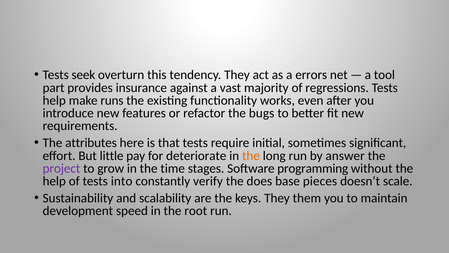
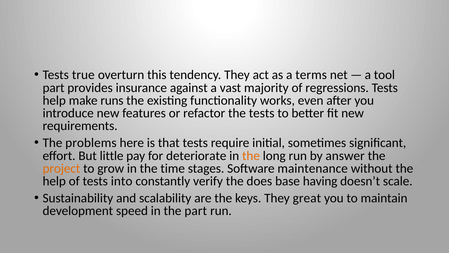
seek: seek -> true (83, 75)
errors: errors -> terms (311, 75)
the bugs: bugs -> tests (262, 113)
attributes: attributes -> problems (91, 143)
project colour: purple -> orange (61, 168)
programming: programming -> maintenance (313, 168)
pieces: pieces -> having (320, 181)
them: them -> great (307, 198)
the root: root -> part (196, 211)
